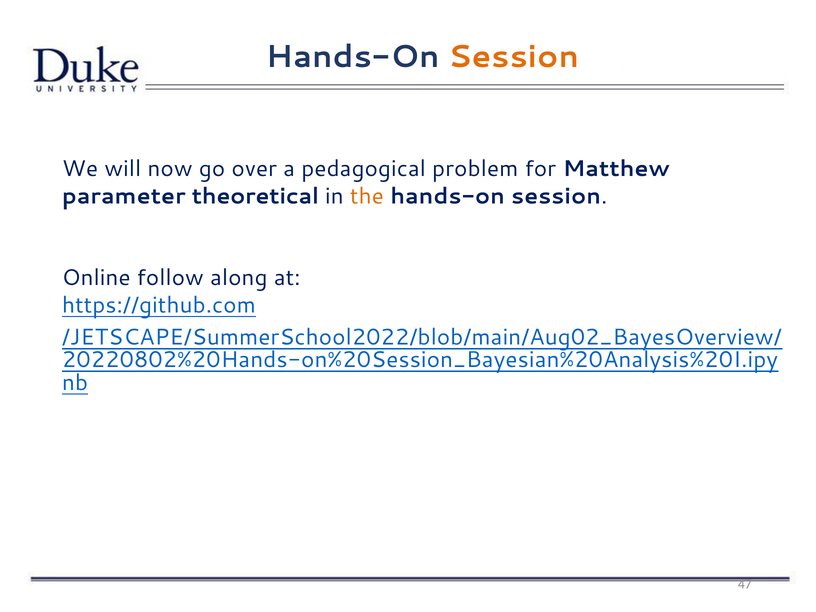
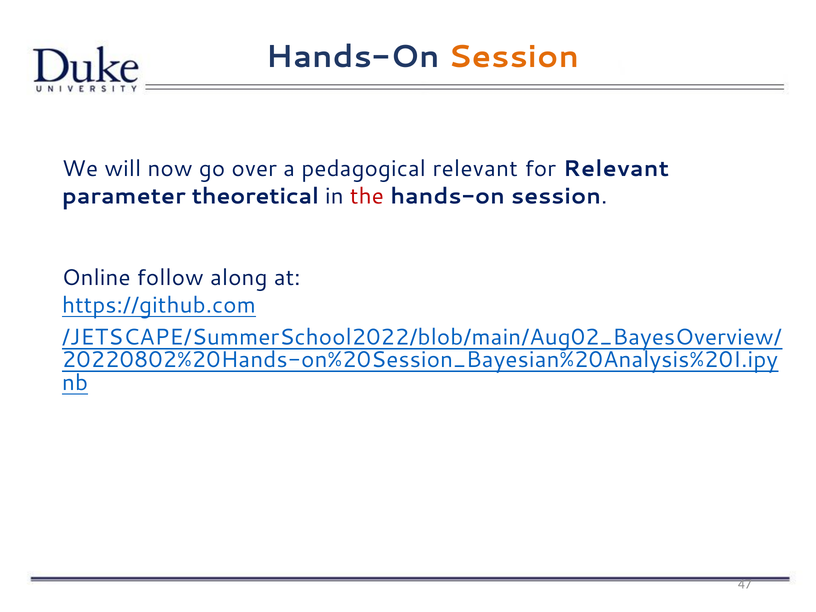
pedagogical problem: problem -> relevant (475, 169)
for Matthew: Matthew -> Relevant (616, 169)
the colour: orange -> red (367, 196)
